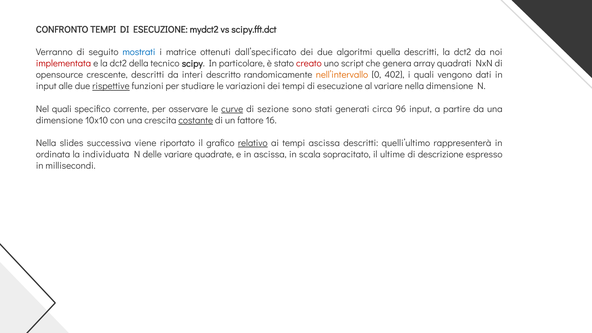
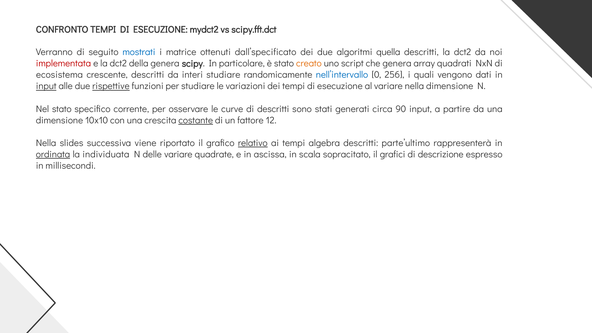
della tecnico: tecnico -> genera (165, 64)
creato colour: red -> orange (309, 64)
opensource: opensource -> ecosistema (59, 75)
interi descritto: descritto -> studiare (223, 75)
nell’intervallo colour: orange -> blue (342, 75)
402: 402 -> 256 (394, 75)
input underline: none -> present (46, 86)
Nel quali: quali -> stato (62, 109)
curve underline: present -> none (232, 109)
di sezione: sezione -> descritti (273, 109)
96: 96 -> 90 (401, 109)
16: 16 -> 12 (271, 120)
tempi ascissa: ascissa -> algebra (324, 143)
quelli’ultimo: quelli’ultimo -> parte’ultimo (406, 143)
ordinata underline: none -> present (53, 154)
ultime: ultime -> grafici (393, 154)
